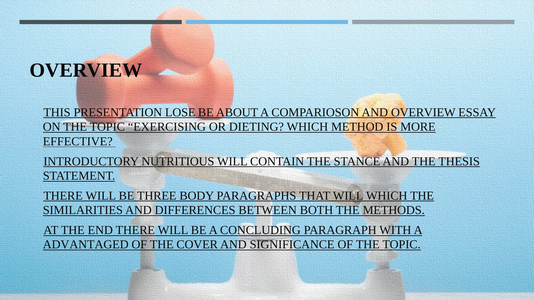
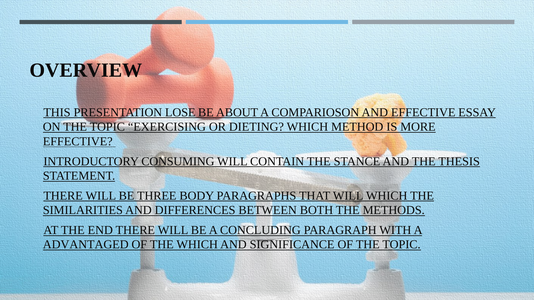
AND OVERVIEW: OVERVIEW -> EFFECTIVE (423, 113)
NUTRITIOUS: NUTRITIOUS -> CONSUMING (178, 162)
THE COVER: COVER -> WHICH (197, 245)
